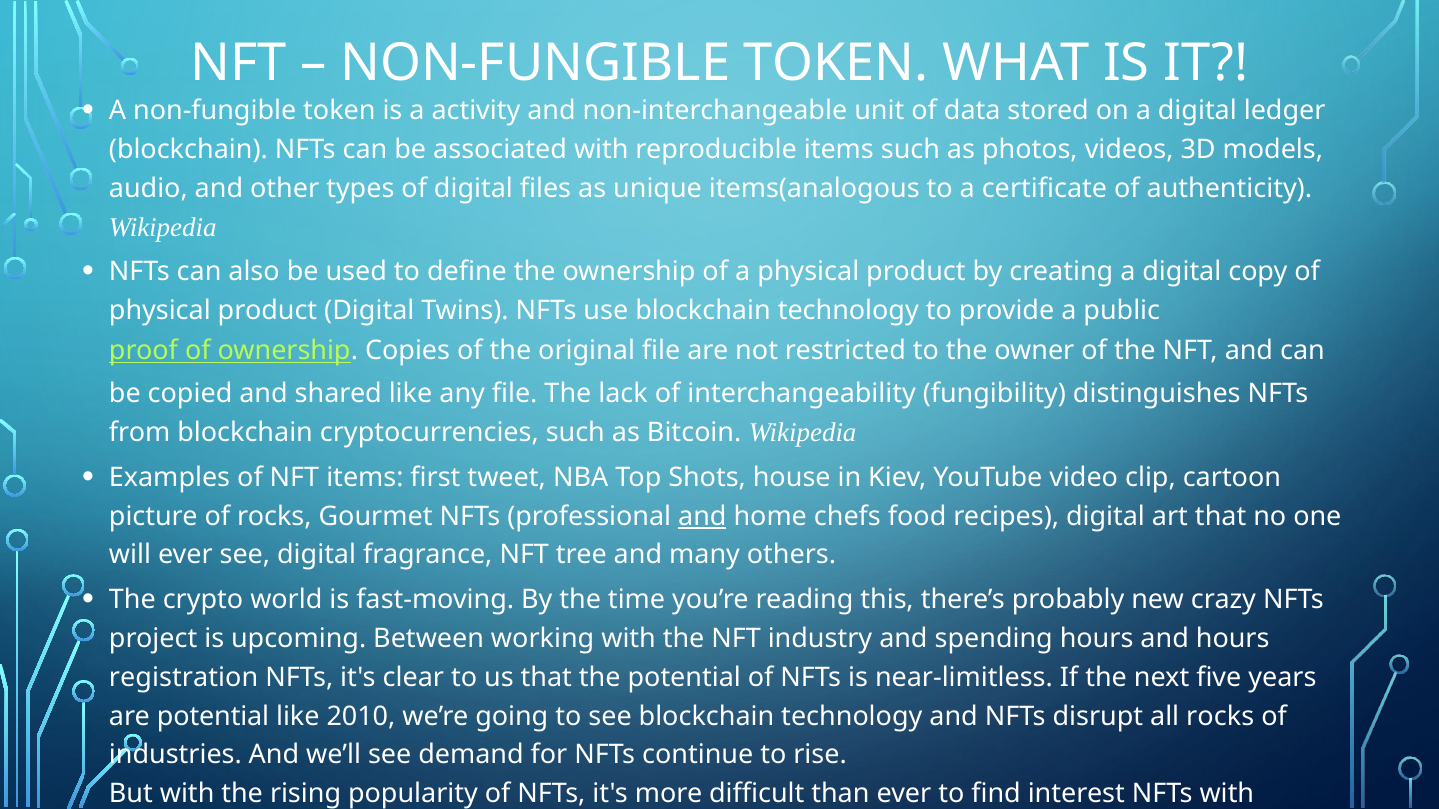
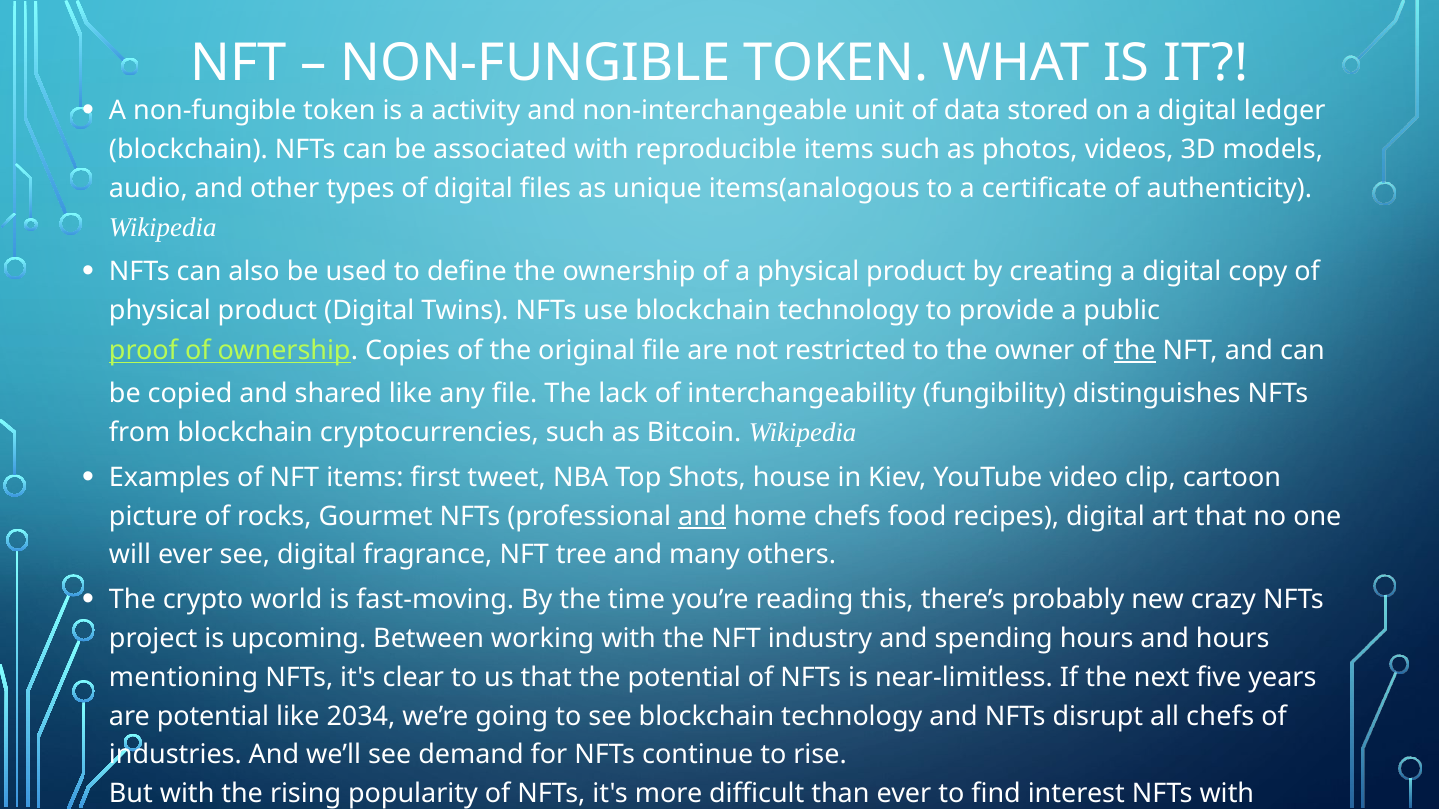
the underline: none -> present (1135, 351)
registration: registration -> mentioning (184, 678)
2010: 2010 -> 2034 (361, 717)
all rocks: rocks -> chefs (1220, 717)
